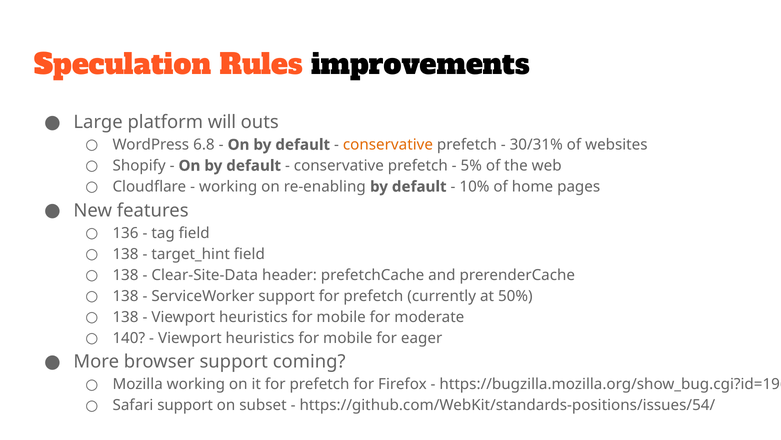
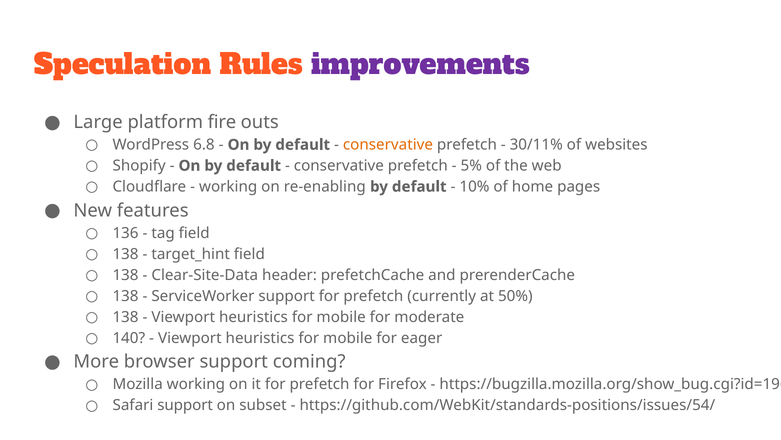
improvements colour: black -> purple (421, 65)
will: will -> fire (222, 122)
30/31%: 30/31% -> 30/11% (536, 145)
